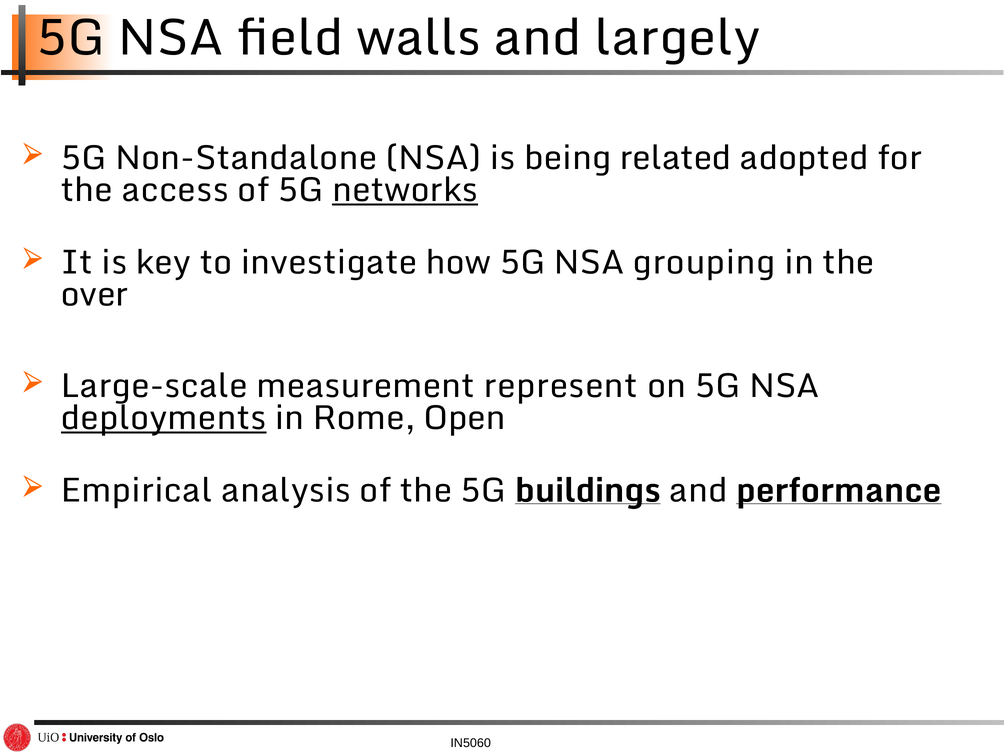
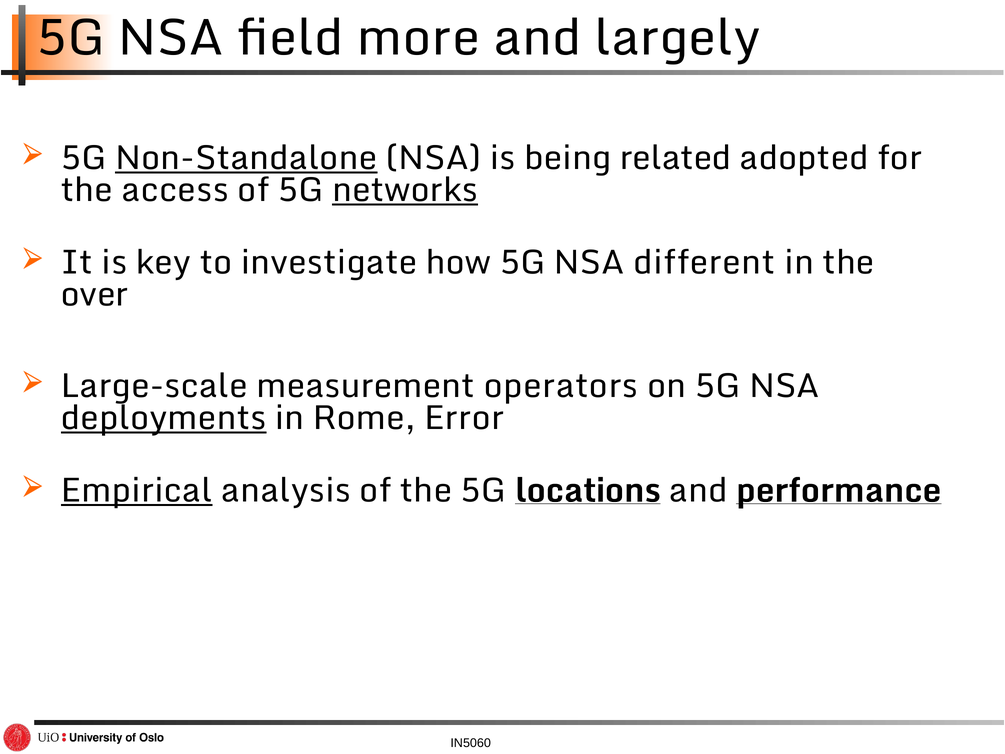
walls: walls -> more (418, 38)
Non-Standalone underline: none -> present (246, 158)
grouping: grouping -> different (704, 263)
represent: represent -> operators (561, 386)
Open: Open -> Error (464, 418)
Empirical underline: none -> present (137, 490)
buildings: buildings -> locations (588, 490)
